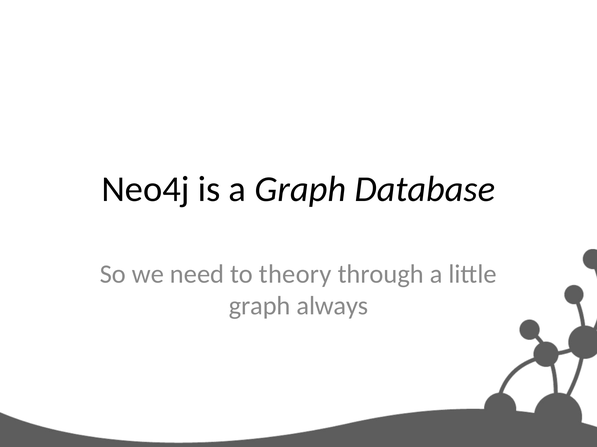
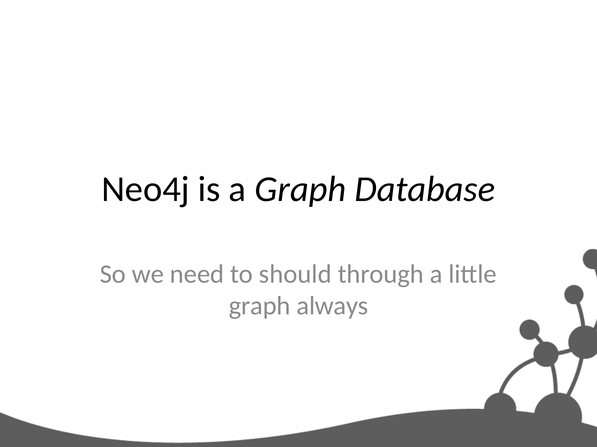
theory: theory -> should (295, 274)
